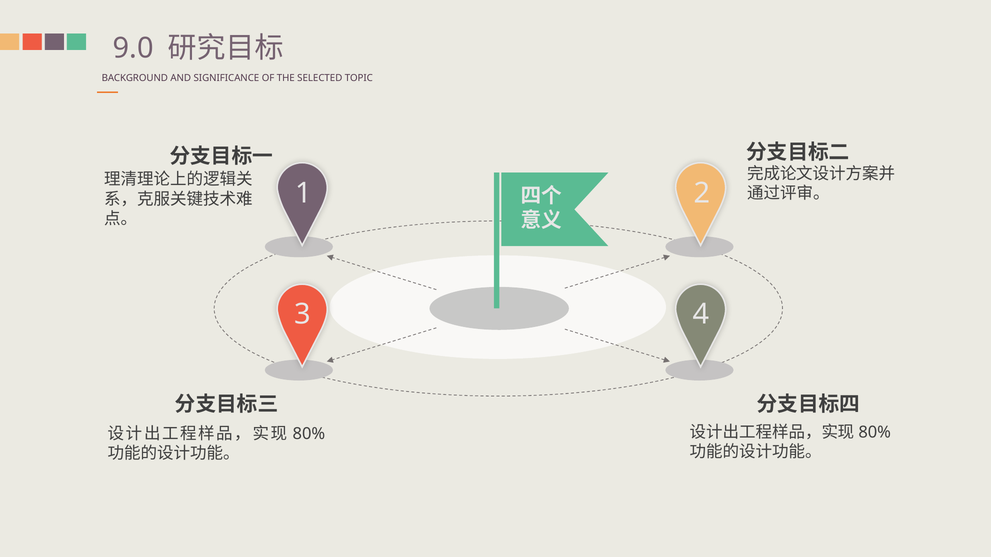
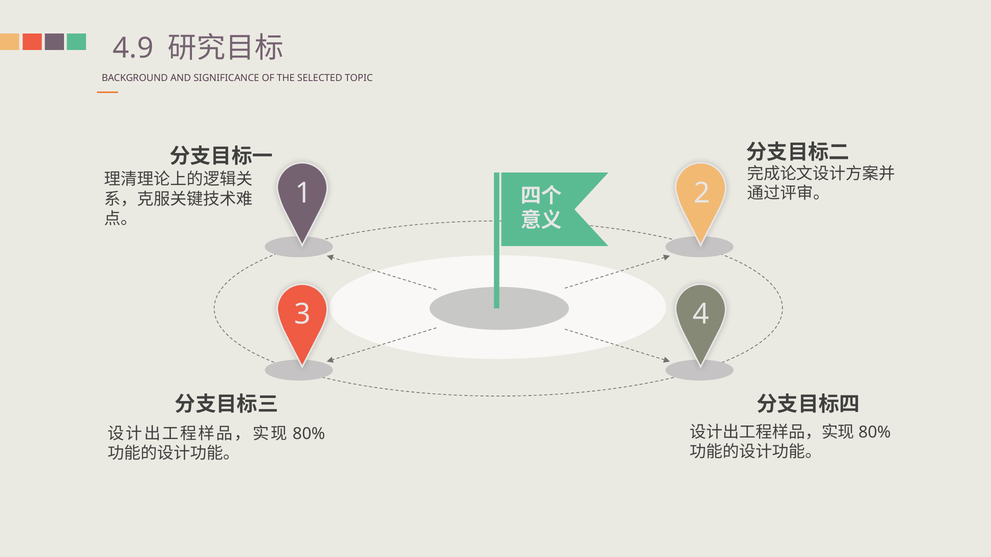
9.0: 9.0 -> 4.9 (133, 48)
